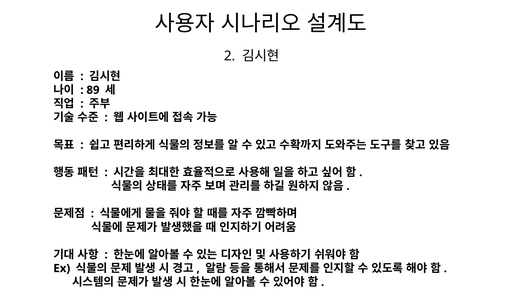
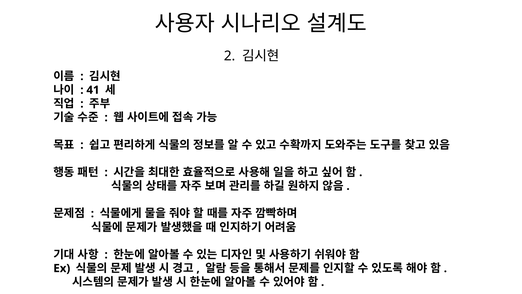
89: 89 -> 41 (93, 90)
